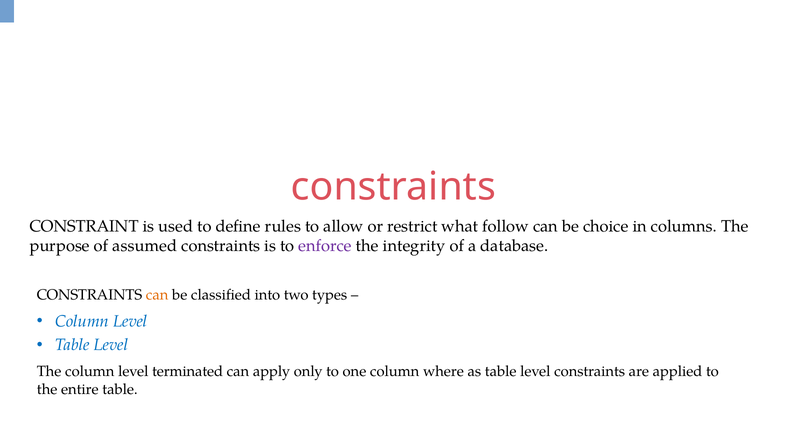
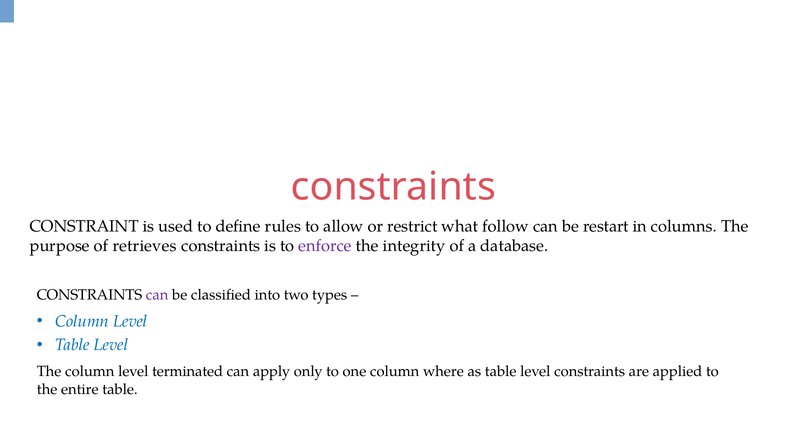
choice: choice -> restart (606, 226)
assumed: assumed -> retrieves (145, 246)
can colour: orange -> purple (157, 295)
